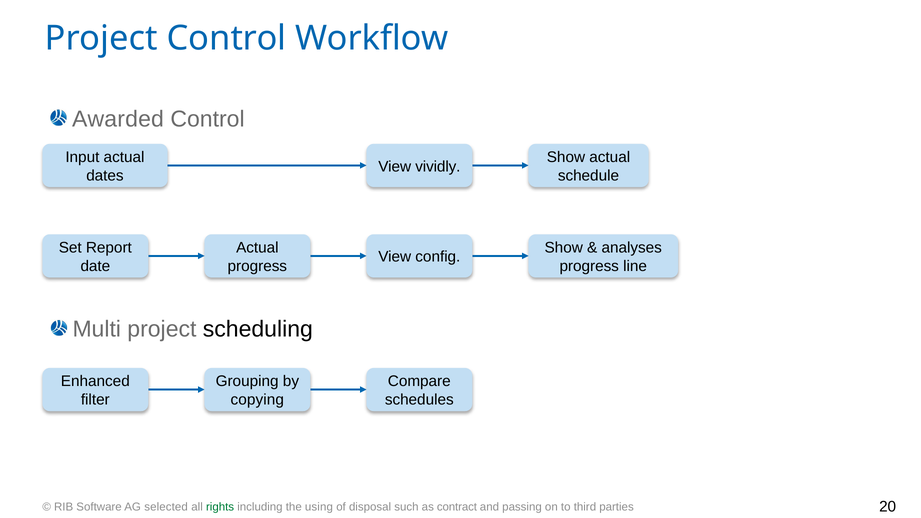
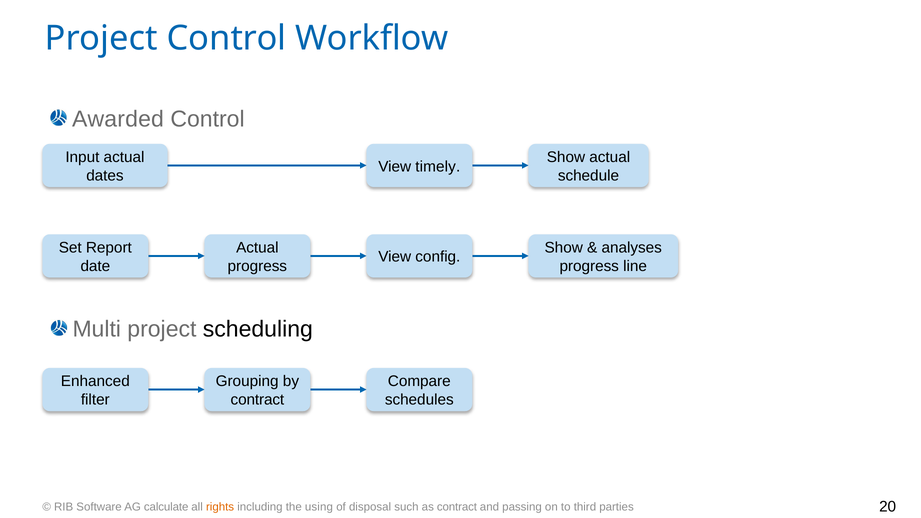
vividly: vividly -> timely (438, 166)
copying: copying -> contract (257, 400)
selected: selected -> calculate (166, 507)
rights colour: green -> orange (220, 507)
